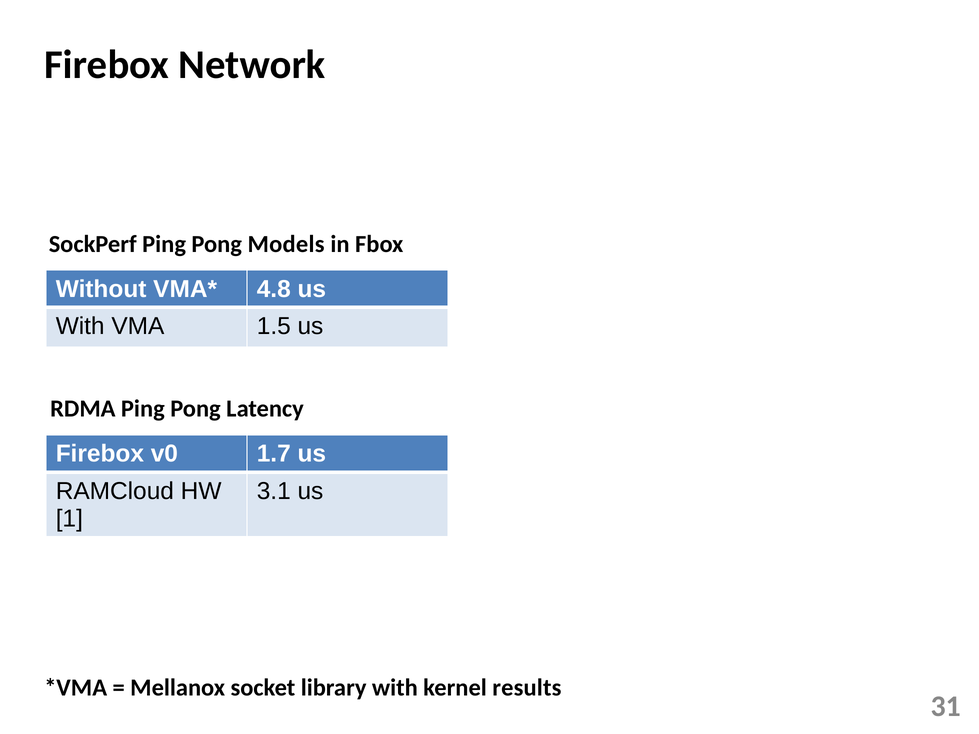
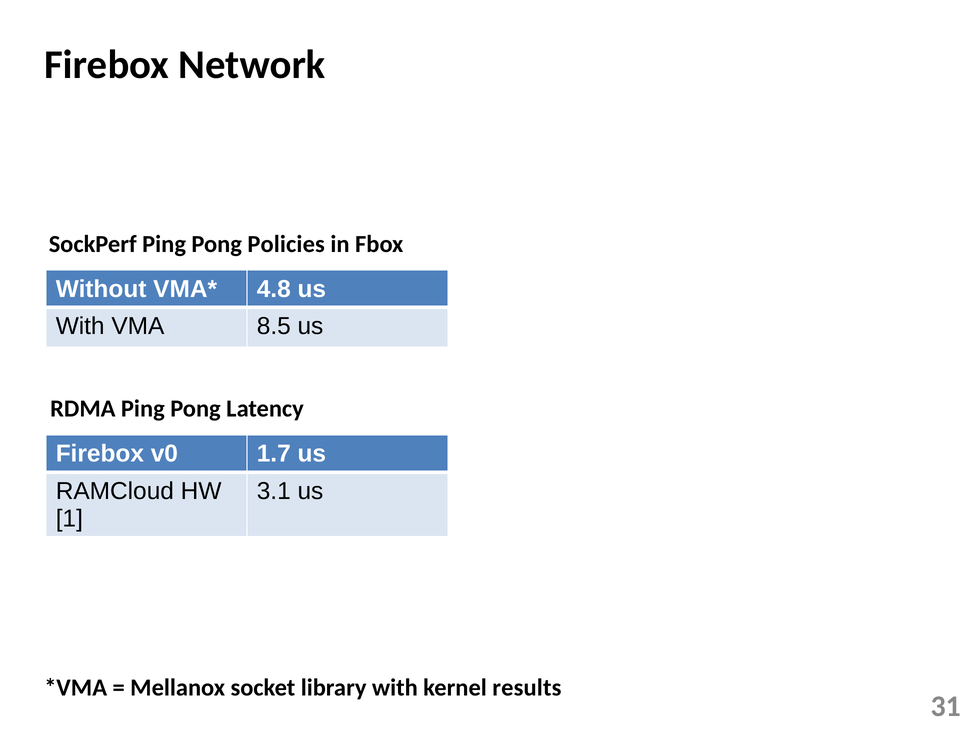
Models: Models -> Policies (286, 244)
1.5: 1.5 -> 8.5 (274, 326)
